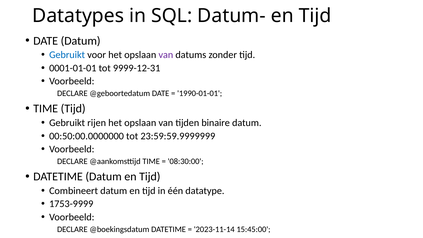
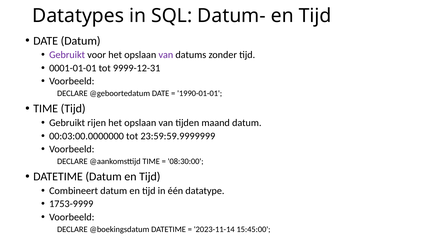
Gebruikt colour: blue -> purple (67, 55)
binaire: binaire -> maand (216, 123)
00:50:00.0000000: 00:50:00.0000000 -> 00:03:00.0000000 (87, 136)
